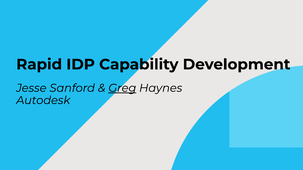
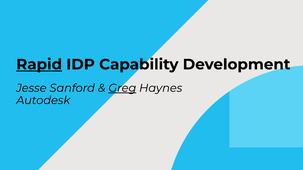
Rapid underline: none -> present (39, 65)
